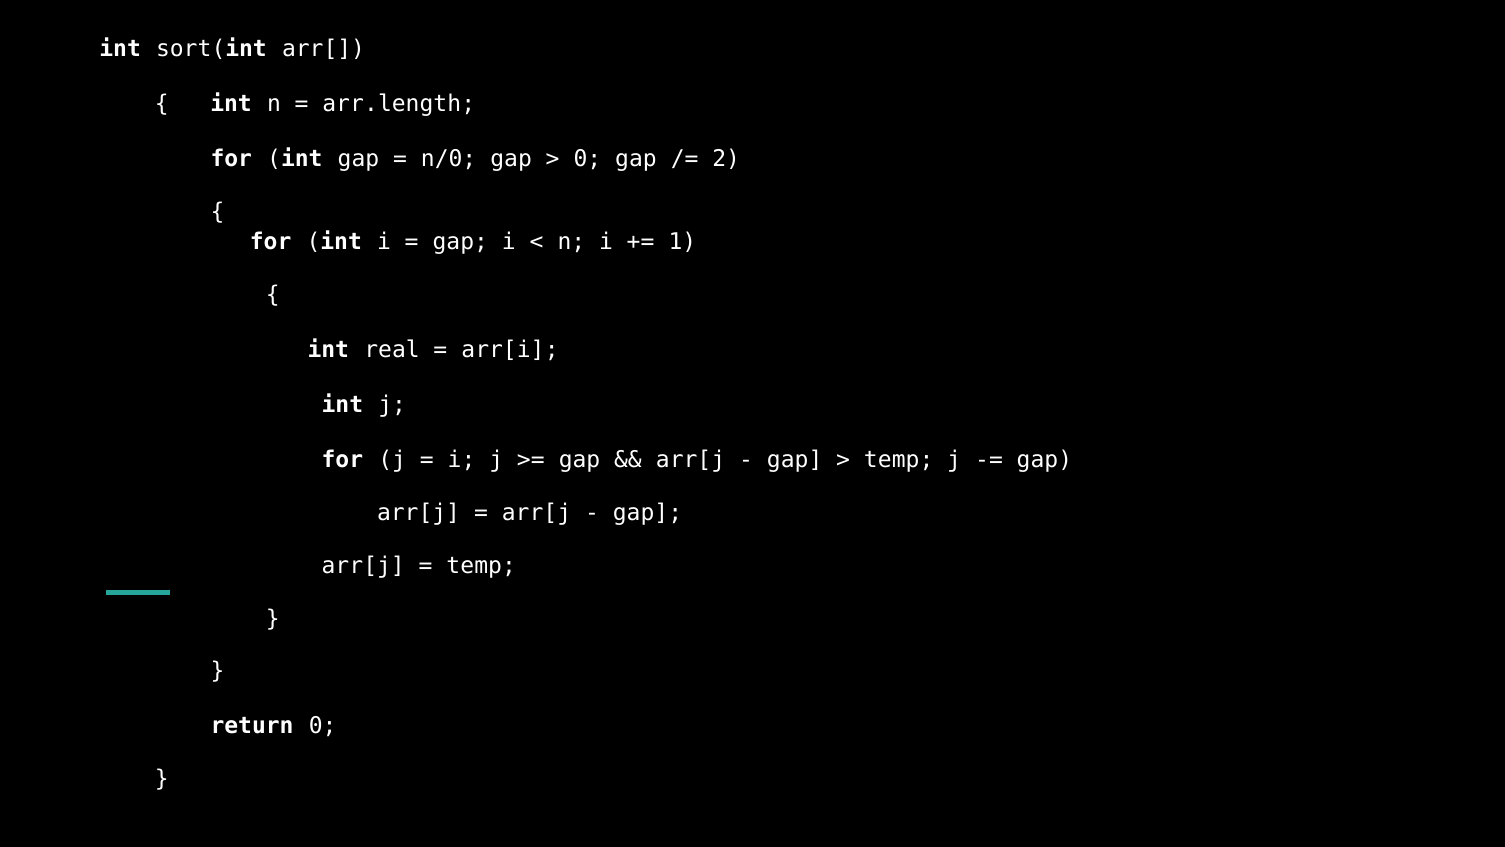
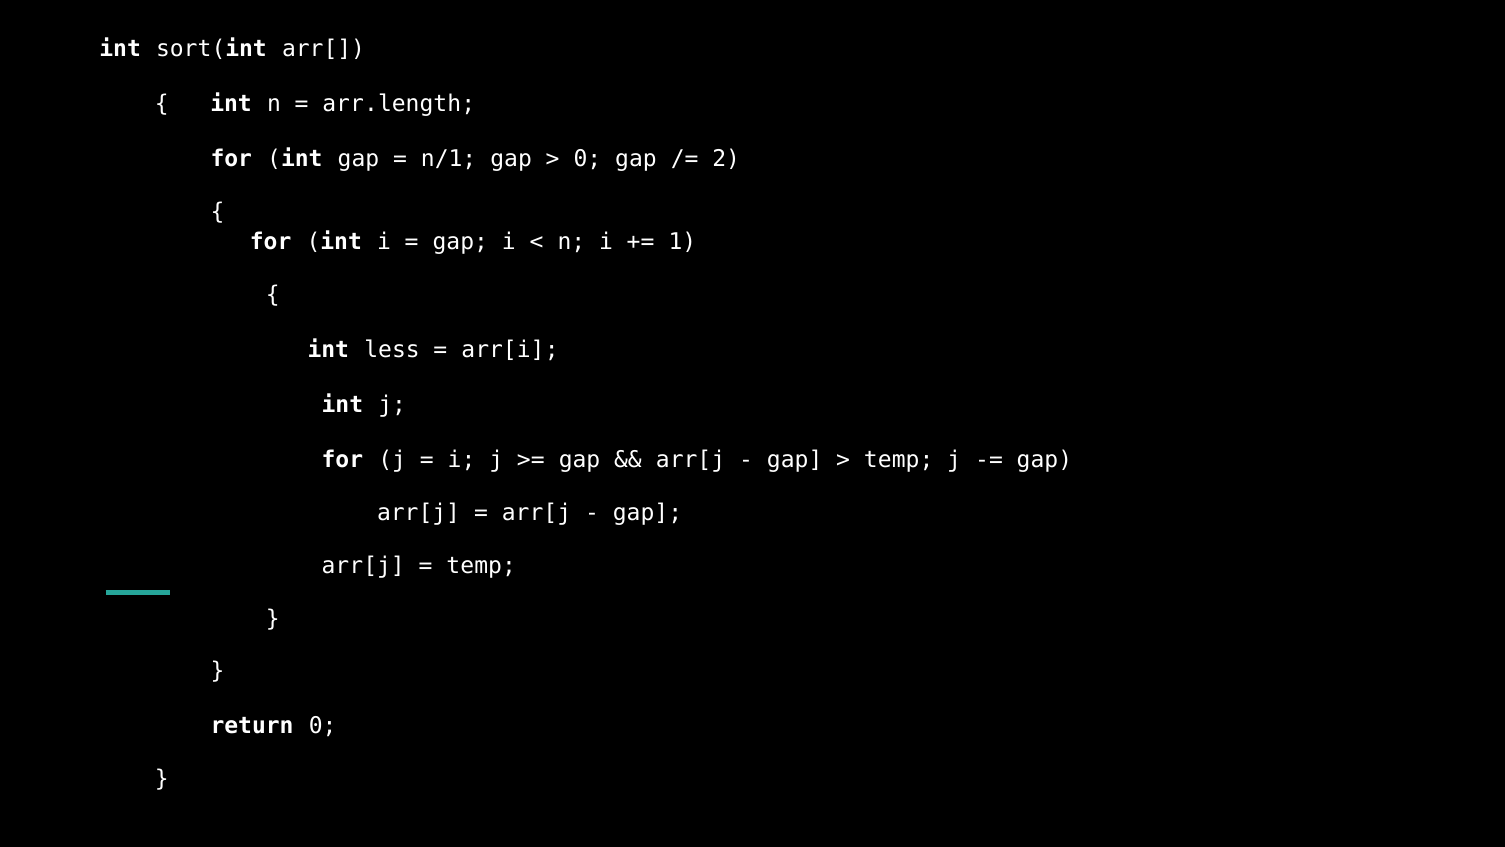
n/0: n/0 -> n/1 (449, 159)
real: real -> less (392, 350)
